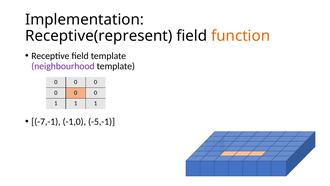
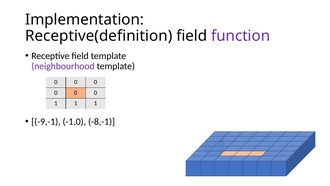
Receptive(represent: Receptive(represent -> Receptive(definition (99, 36)
function colour: orange -> purple (241, 36)
-7,-1: -7,-1 -> -9,-1 (46, 121)
-5,-1: -5,-1 -> -8,-1 (102, 121)
